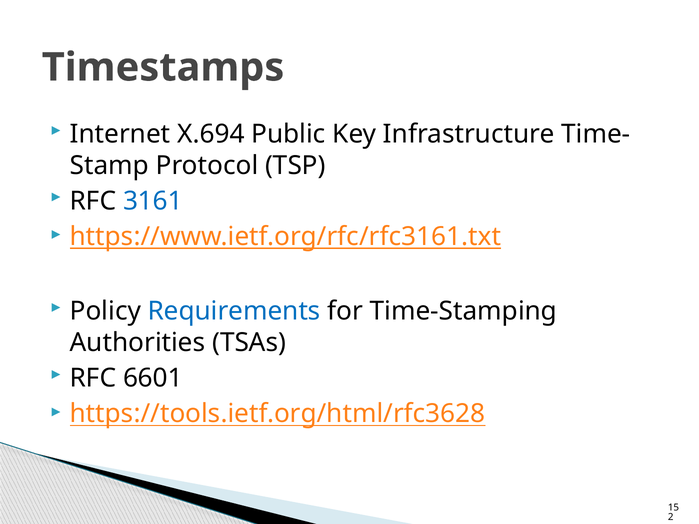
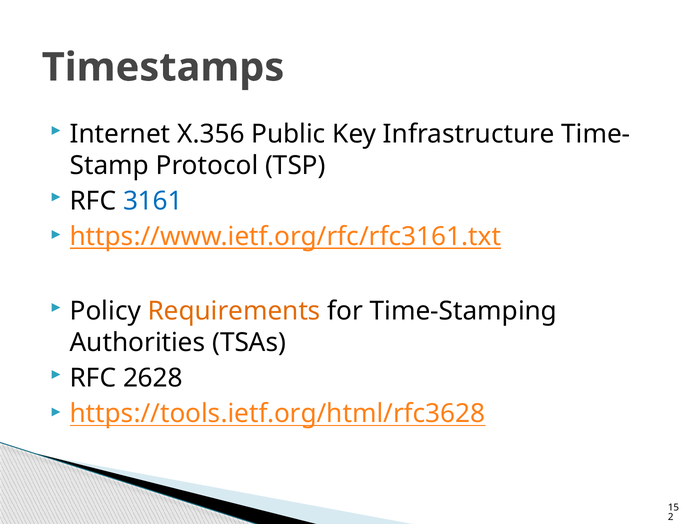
X.694: X.694 -> X.356 (211, 134)
Requirements colour: blue -> orange (234, 311)
6601: 6601 -> 2628 (153, 378)
